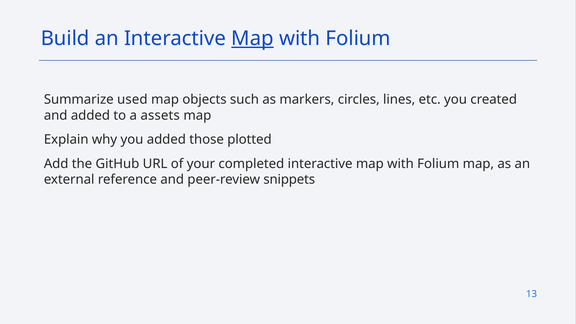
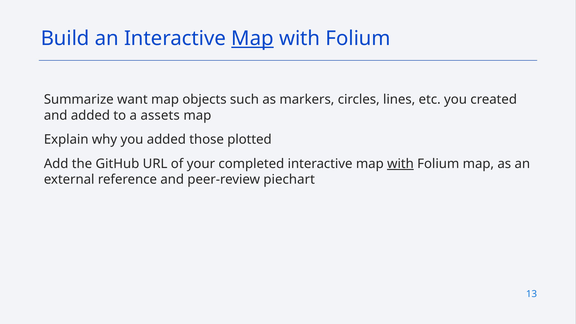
used: used -> want (132, 100)
with underline: none -> present (400, 164)
snippets: snippets -> piechart (289, 180)
